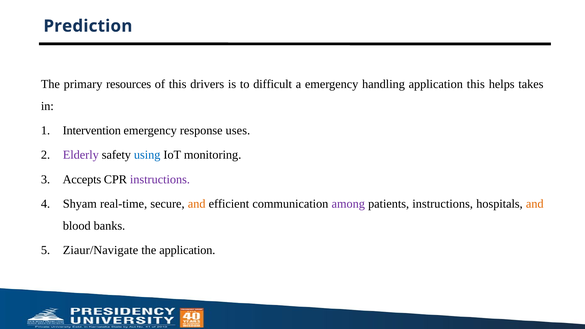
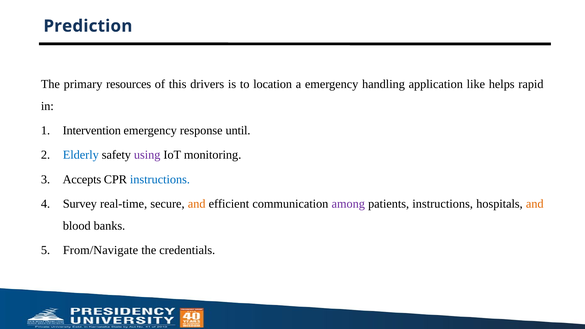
difficult: difficult -> location (273, 84)
application this: this -> like (476, 84)
takes: takes -> rapid (531, 84)
uses: uses -> until (238, 131)
Elderly colour: purple -> blue (81, 155)
using colour: blue -> purple (147, 155)
instructions colour: purple -> blue (160, 179)
Shyam: Shyam -> Survey (80, 204)
Ziaur/Navigate: Ziaur/Navigate -> From/Navigate (101, 250)
the application: application -> credentials (187, 250)
